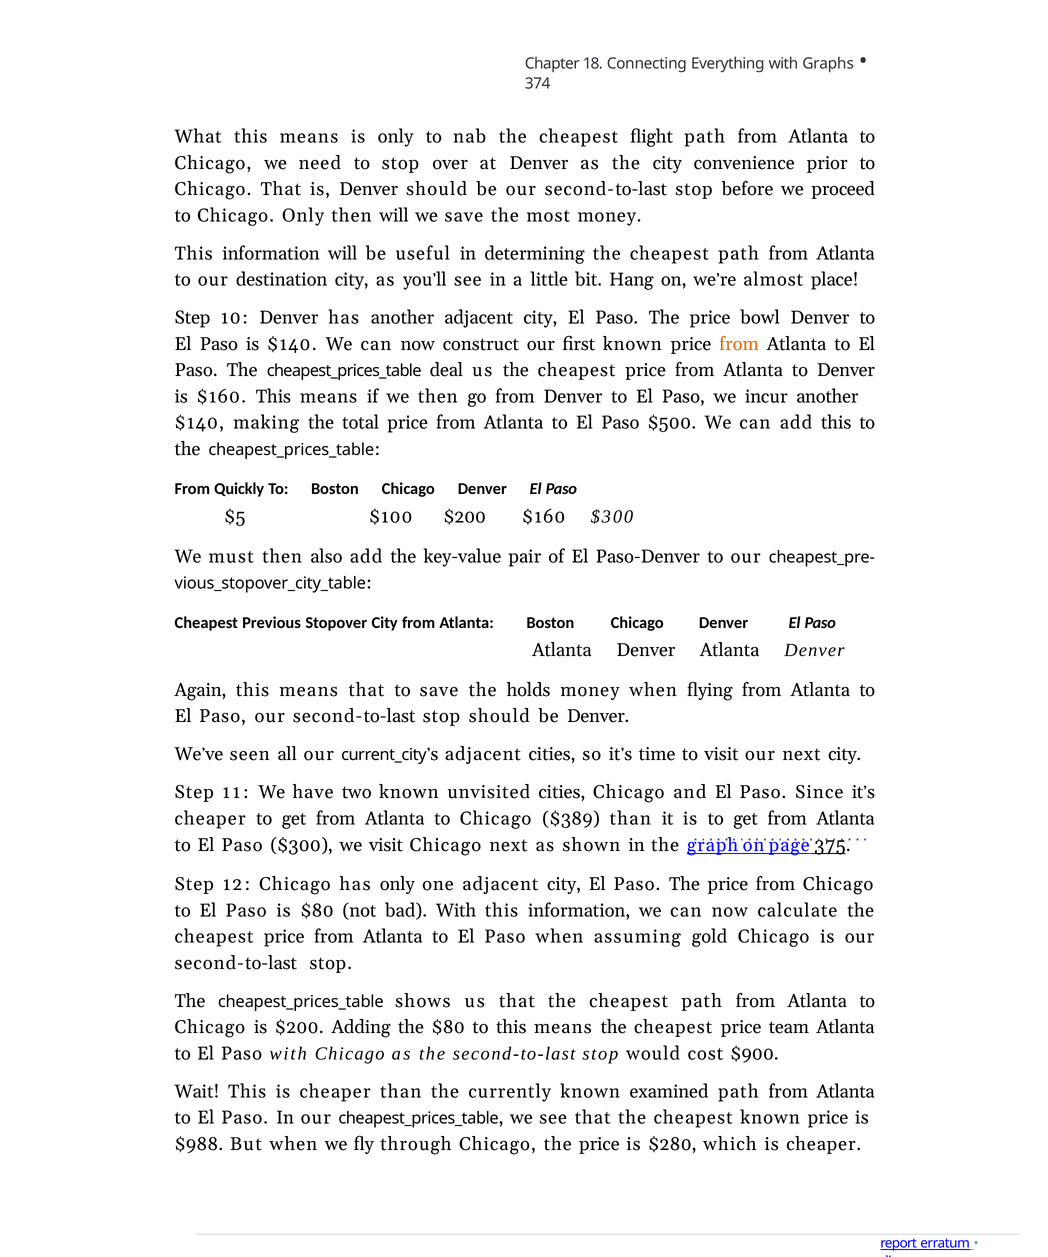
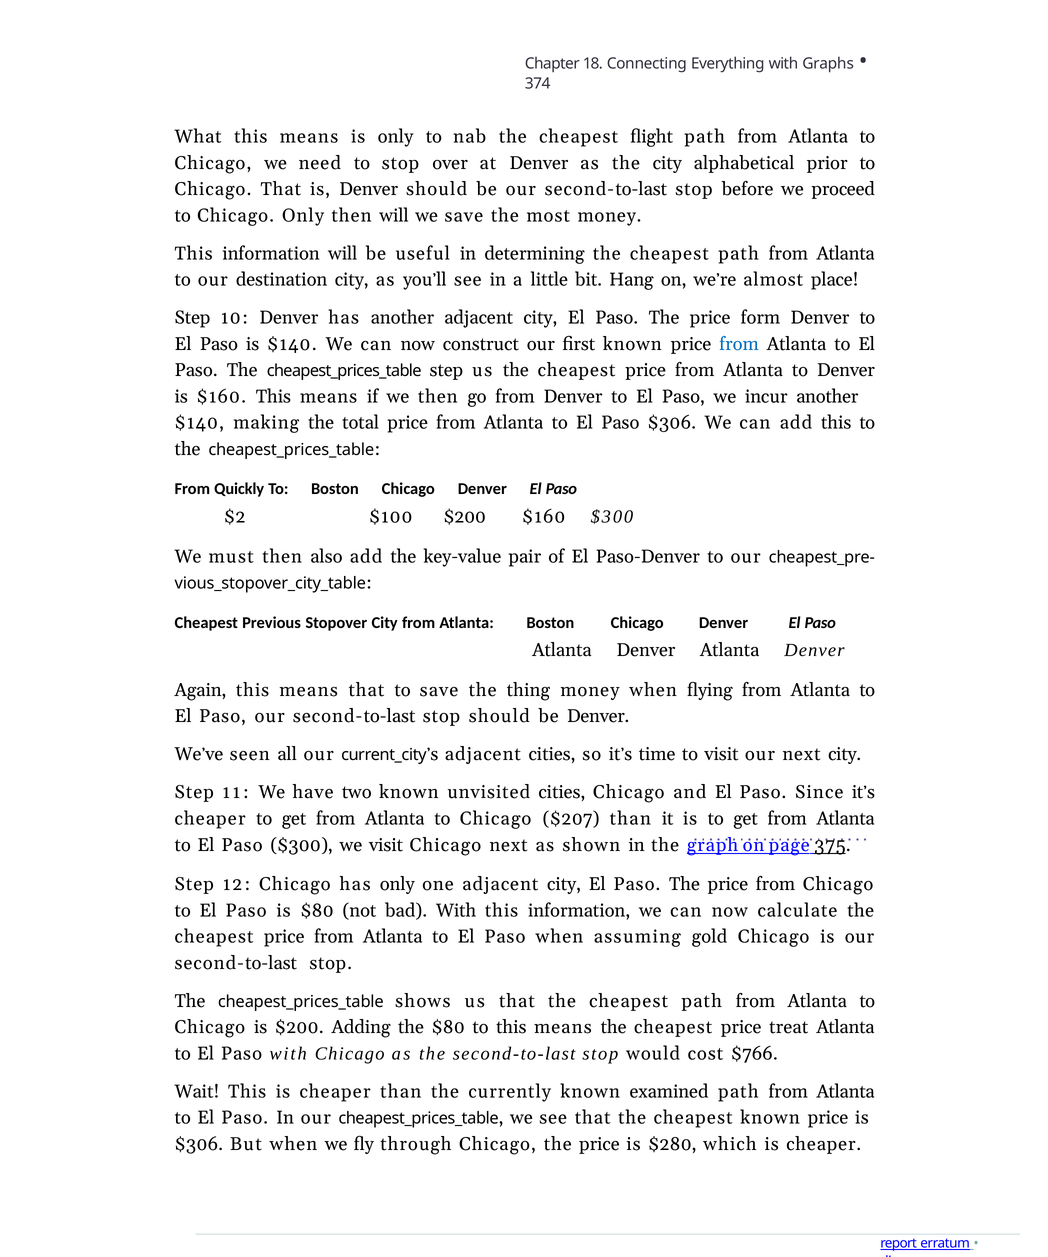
convenience: convenience -> alphabetical (744, 163)
bowl: bowl -> form (760, 318)
from colour: orange -> blue (739, 344)
cheapest_prices_table deal: deal -> step (446, 370)
Paso $500: $500 -> $306 (672, 423)
$5: $5 -> $2 (235, 517)
holds: holds -> thing (528, 690)
$389: $389 -> $207 (571, 819)
team: team -> treat (789, 1028)
$900: $900 -> $766 (754, 1054)
$988: $988 -> $306 (199, 1145)
